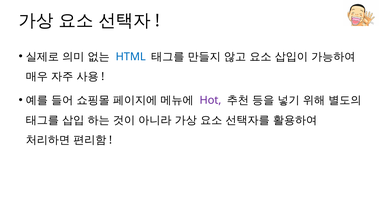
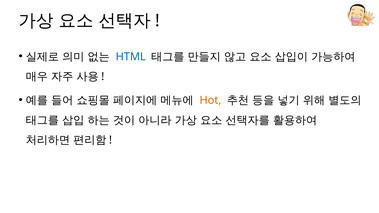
Hot colour: purple -> orange (210, 100)
